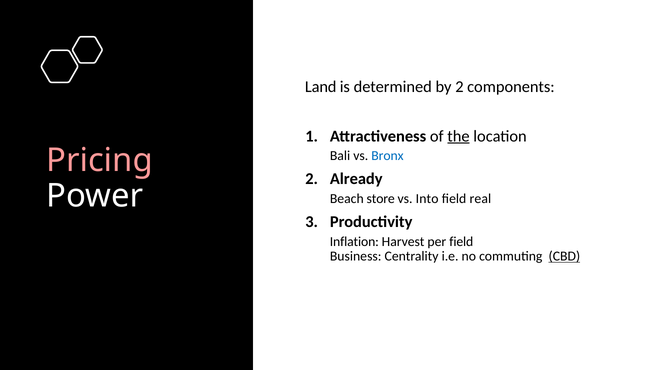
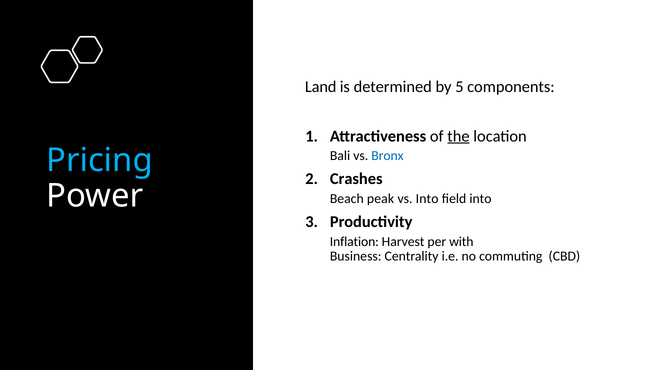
by 2: 2 -> 5 (459, 87)
Pricing colour: pink -> light blue (100, 160)
Already: Already -> Crashes (356, 179)
store: store -> peak (381, 198)
field real: real -> into (480, 198)
per field: field -> with (461, 241)
CBD underline: present -> none (564, 256)
